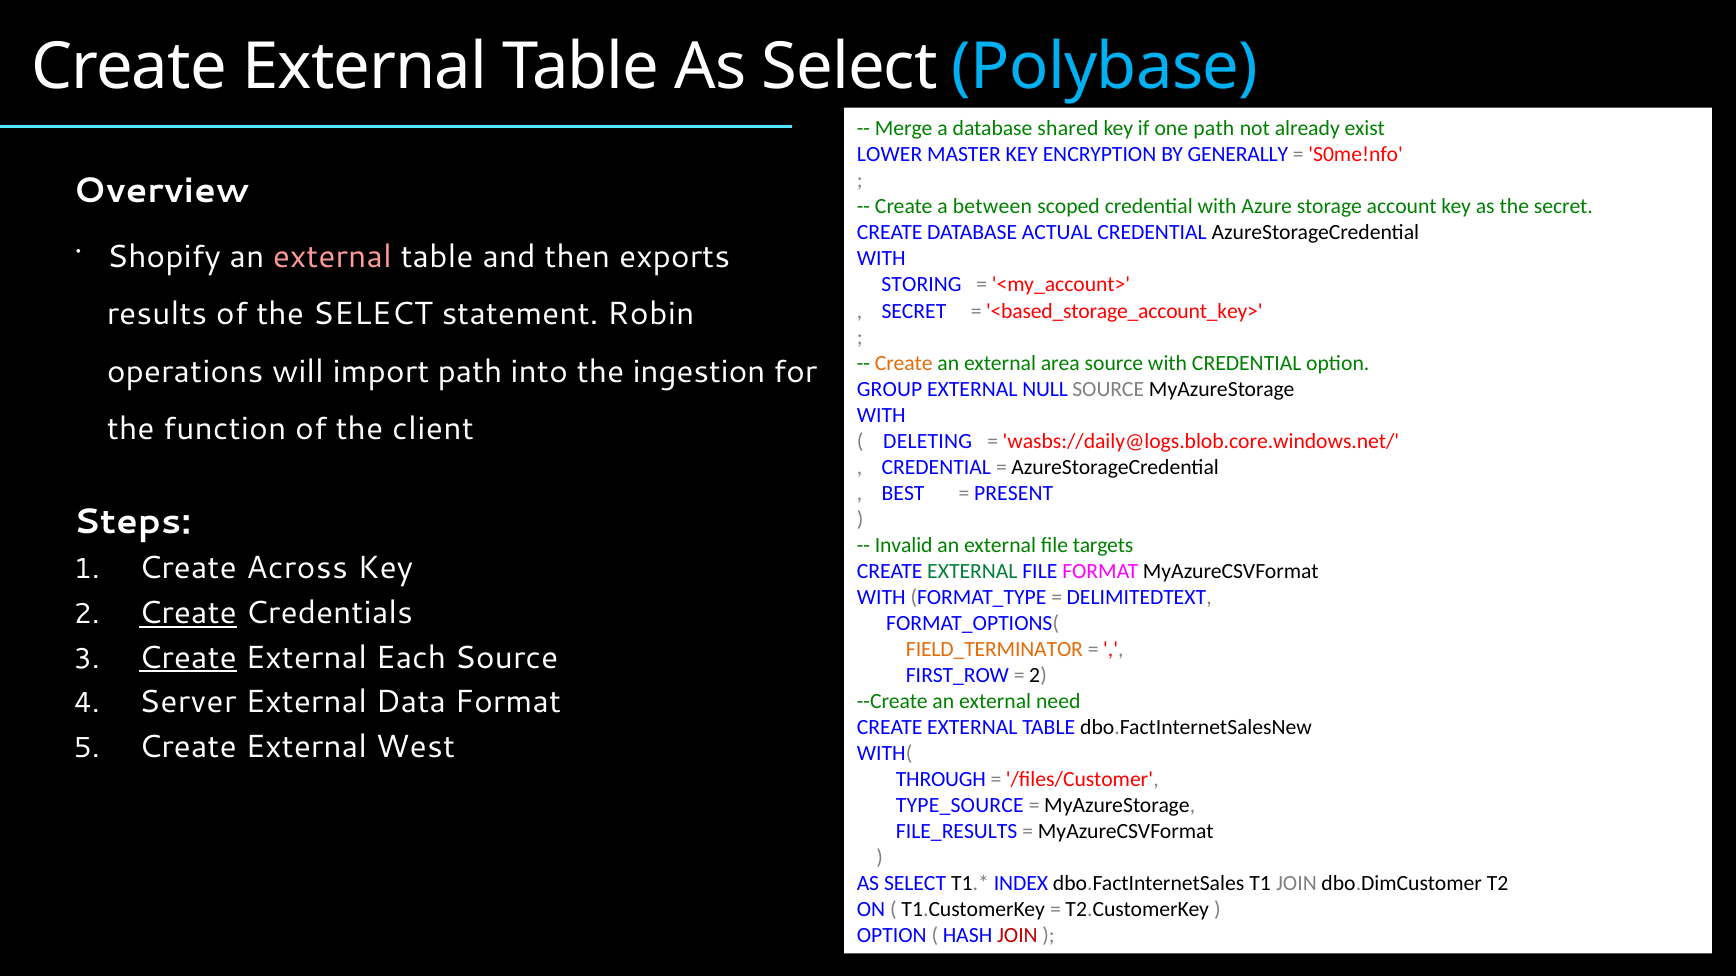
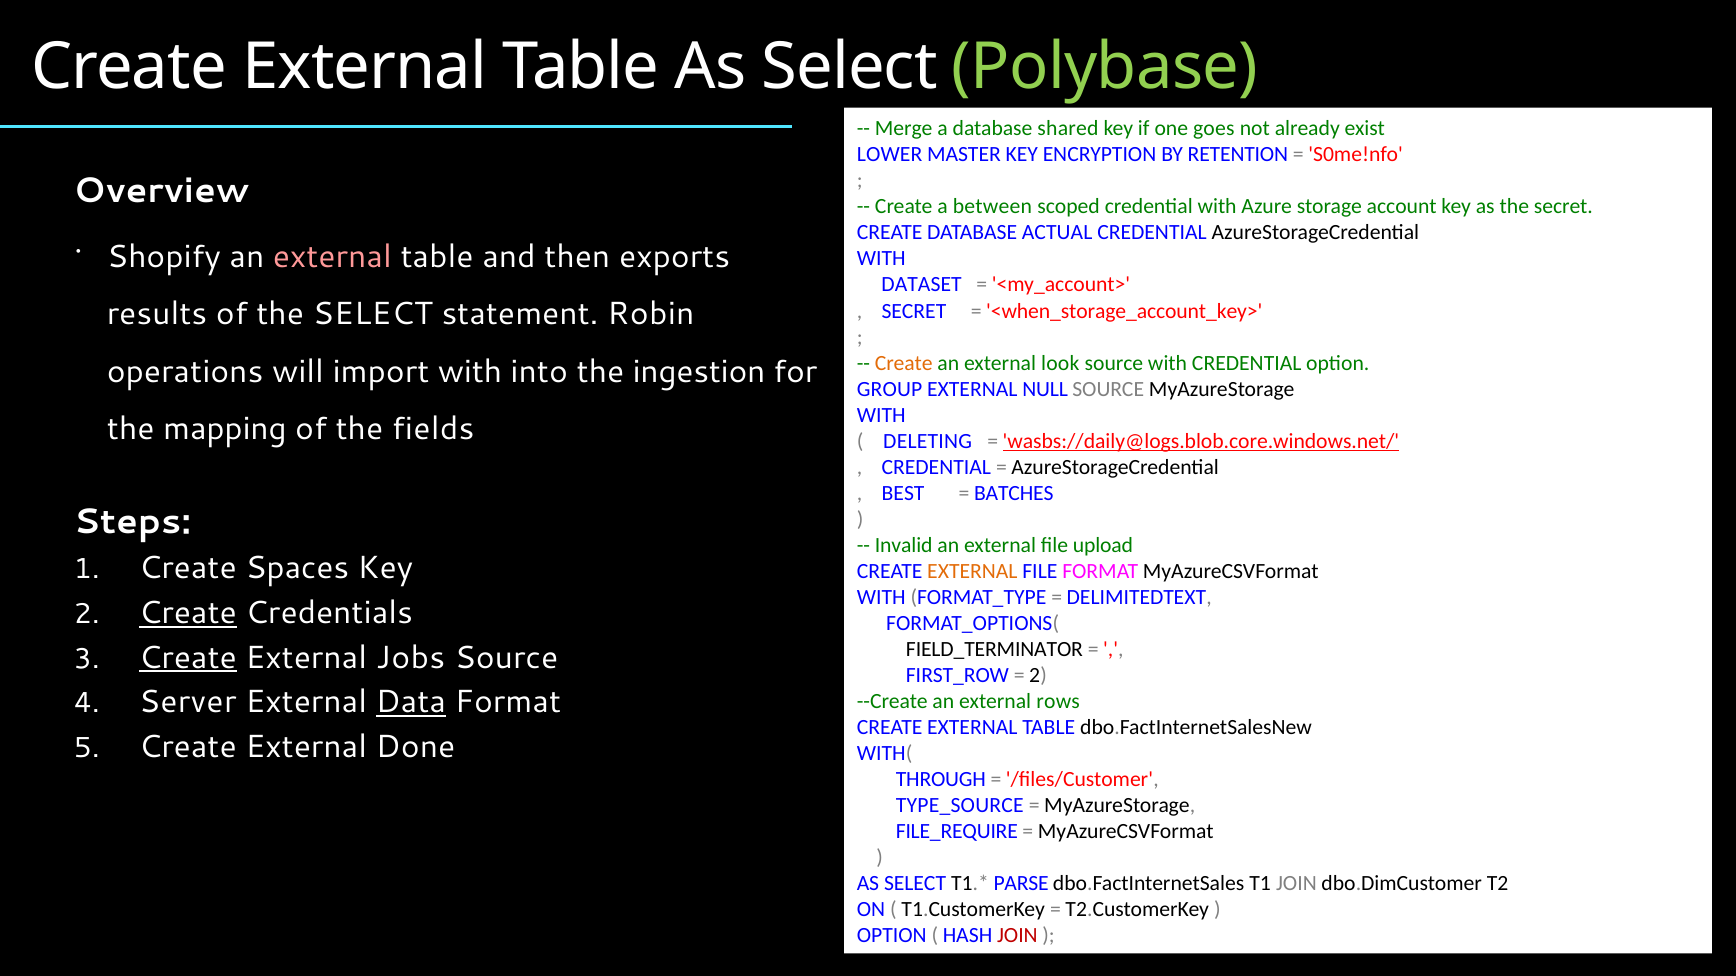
Polybase colour: light blue -> light green (1105, 67)
one path: path -> goes (1214, 129)
GENERALLY: GENERALLY -> RETENTION (1238, 155)
STORING: STORING -> DATASET (922, 285)
<based_storage_account_key>: <based_storage_account_key> -> <when_storage_account_key> (1124, 311)
area: area -> look (1060, 363)
import path: path -> with (470, 372)
function: function -> mapping (225, 429)
client: client -> fields (433, 429)
wasbs://daily@logs.blob.core.windows.net/ underline: none -> present (1201, 441)
PRESENT: PRESENT -> BATCHES (1014, 493)
targets: targets -> upload (1103, 545)
Across: Across -> Spaces (297, 568)
EXTERNAL colour: green -> orange (972, 571)
FIELD_TERMINATOR colour: orange -> black (994, 650)
Each: Each -> Jobs (411, 658)
Data underline: none -> present (411, 703)
need: need -> rows (1058, 702)
West: West -> Done (416, 747)
FILE_RESULTS: FILE_RESULTS -> FILE_REQUIRE (957, 832)
INDEX: INDEX -> PARSE (1021, 884)
